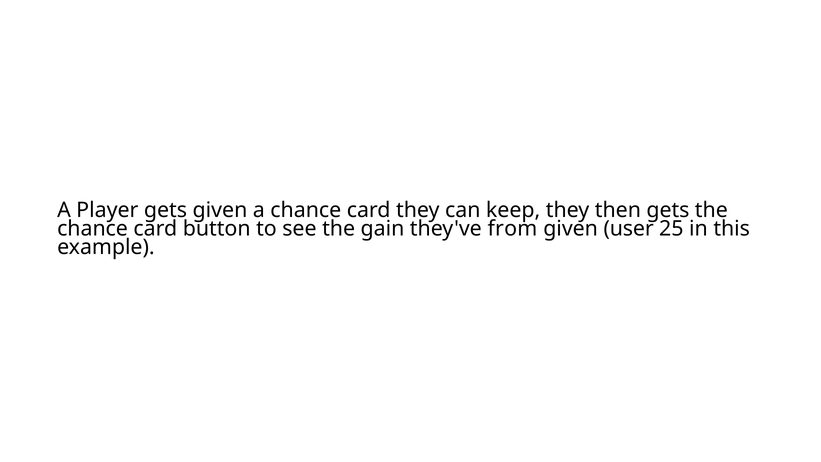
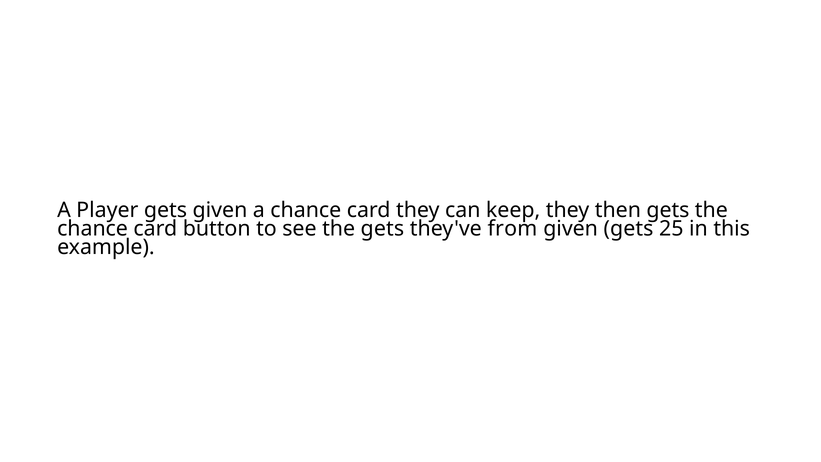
the gain: gain -> gets (382, 229)
given user: user -> gets (628, 229)
